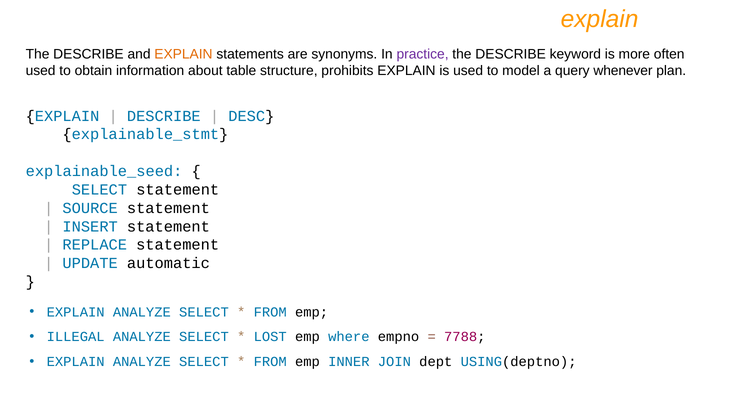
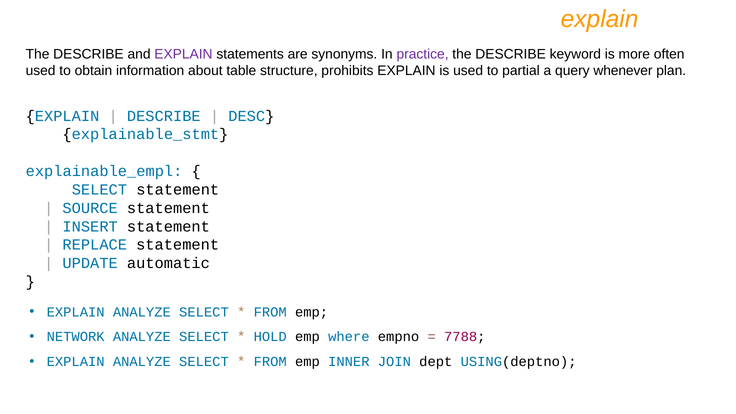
EXPLAIN colour: orange -> purple (183, 54)
model: model -> partial (521, 71)
explainable_seed: explainable_seed -> explainable_empl (104, 171)
ILLEGAL: ILLEGAL -> NETWORK (76, 337)
LOST: LOST -> HOLD (270, 337)
